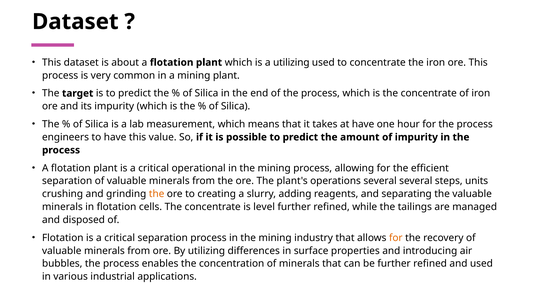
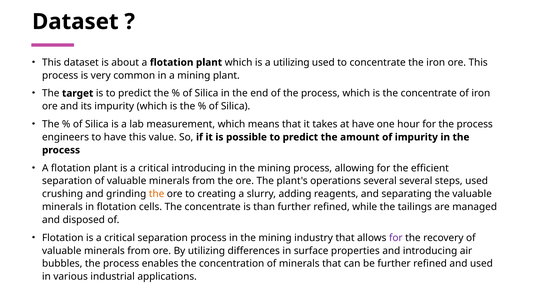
critical operational: operational -> introducing (199, 168)
steps units: units -> used (477, 181)
level: level -> than (264, 207)
for colour: orange -> purple (396, 238)
